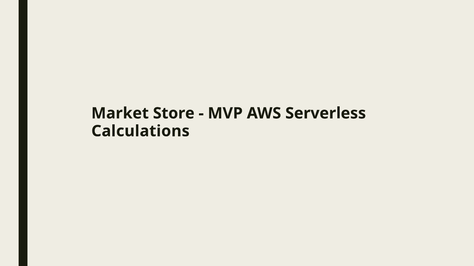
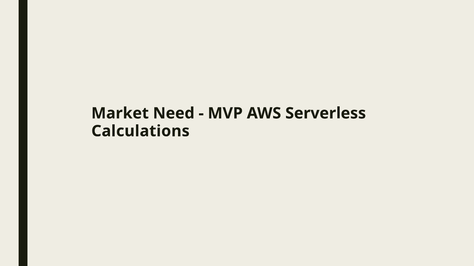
Store: Store -> Need (174, 114)
